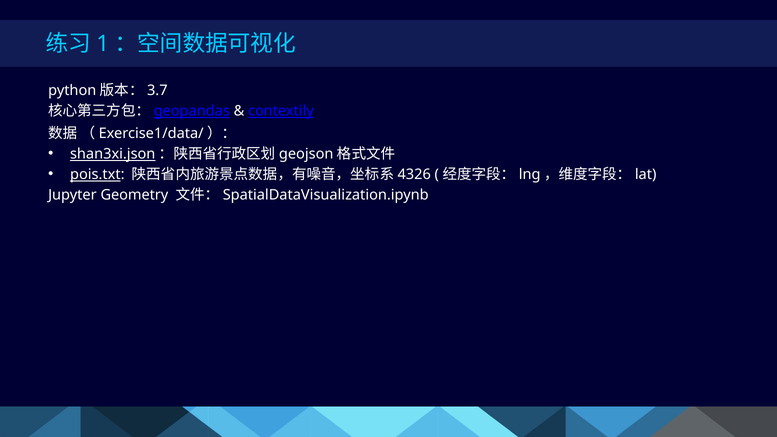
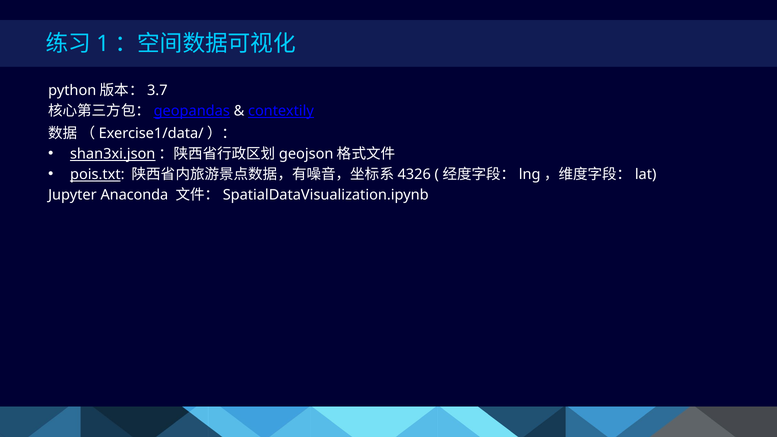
Geometry: Geometry -> Anaconda (134, 195)
